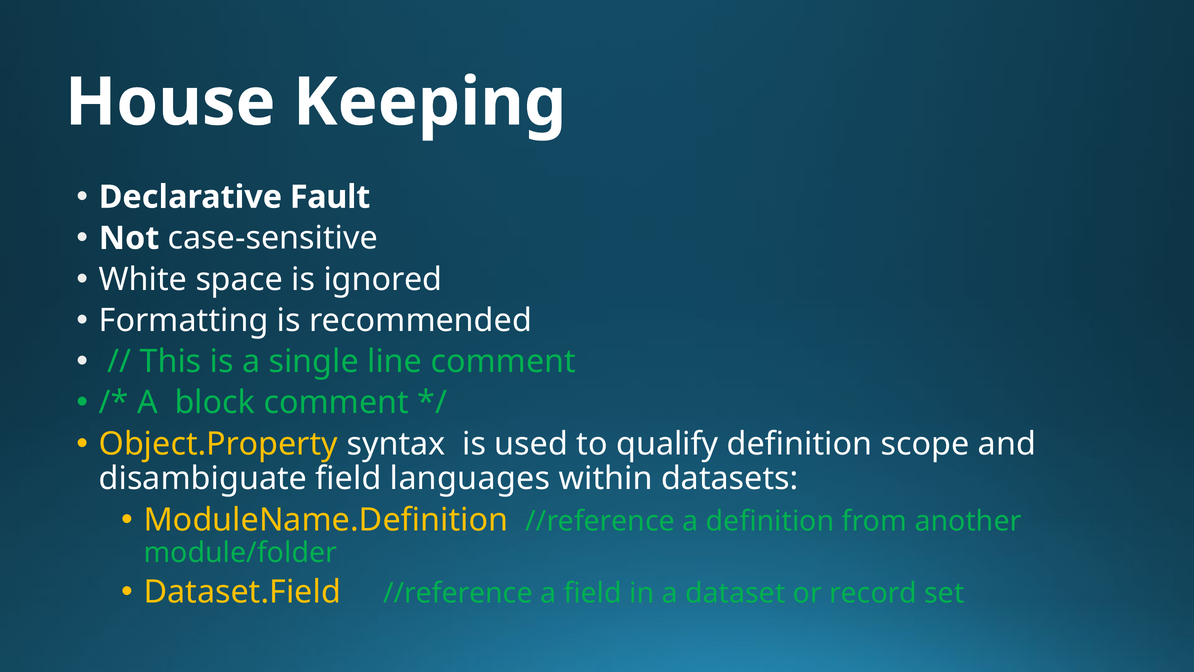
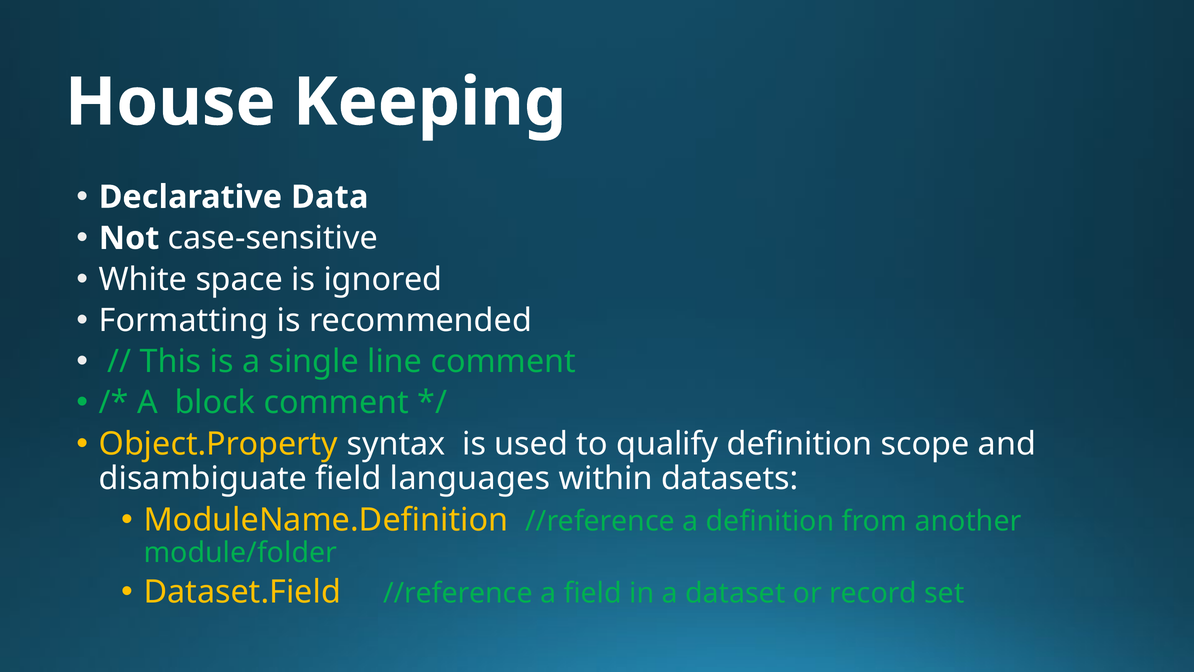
Fault: Fault -> Data (330, 197)
